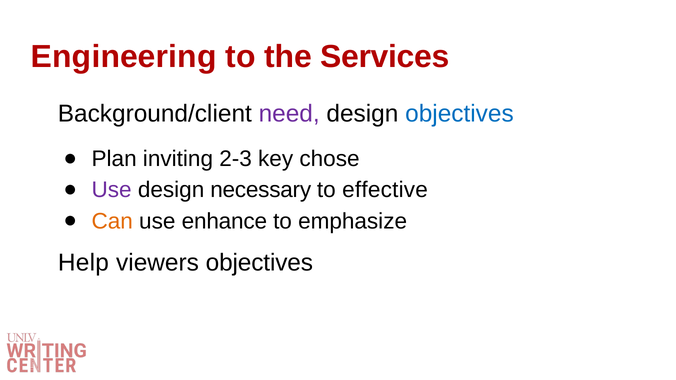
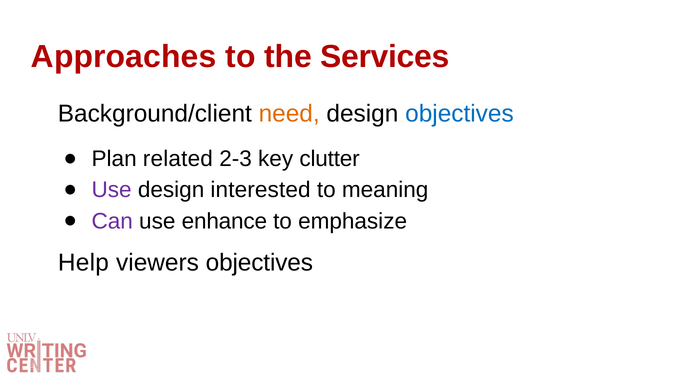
Engineering: Engineering -> Approaches (124, 57)
need colour: purple -> orange (289, 114)
inviting: inviting -> related (178, 159)
chose: chose -> clutter (330, 159)
necessary: necessary -> interested (261, 190)
effective: effective -> meaning (385, 190)
Can colour: orange -> purple (112, 221)
